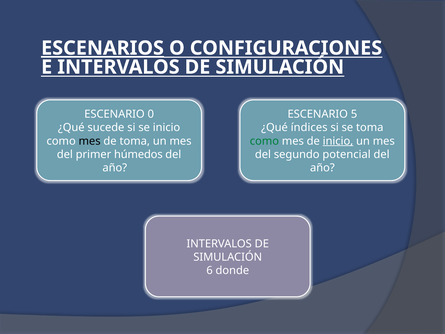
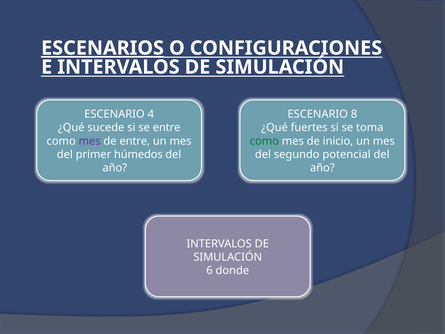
0: 0 -> 4 (151, 114)
5: 5 -> 8 (354, 114)
se inicio: inicio -> entre (167, 128)
índices: índices -> fuertes (309, 128)
mes colour: black -> purple (90, 141)
de toma: toma -> entre (135, 141)
inicio underline: present -> none (338, 141)
